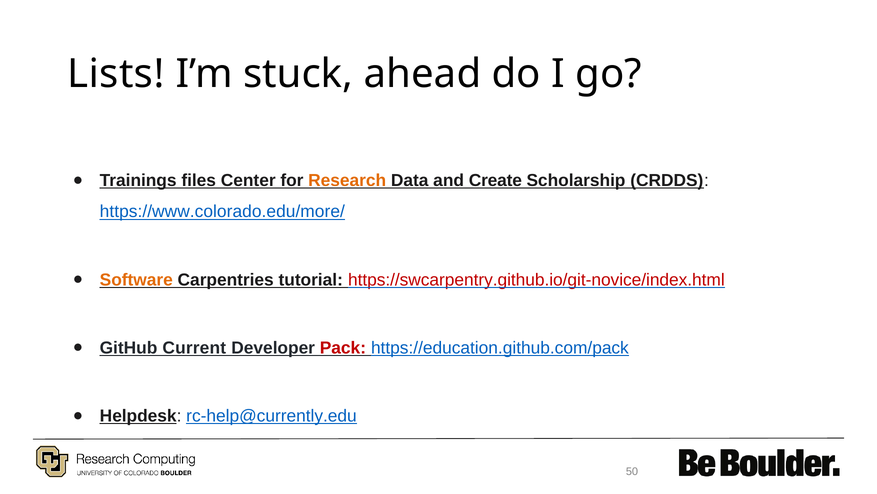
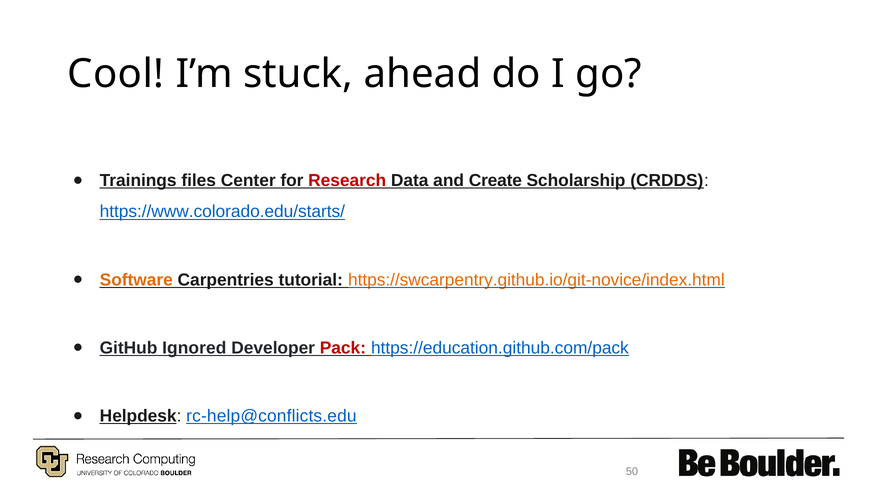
Lists: Lists -> Cool (116, 74)
Research colour: orange -> red (347, 180)
https://www.colorado.edu/more/: https://www.colorado.edu/more/ -> https://www.colorado.edu/starts/ (222, 211)
https://swcarpentry.github.io/git-novice/index.html colour: red -> orange (536, 279)
Current: Current -> Ignored (194, 347)
rc-help@currently.edu: rc-help@currently.edu -> rc-help@conflicts.edu (271, 415)
